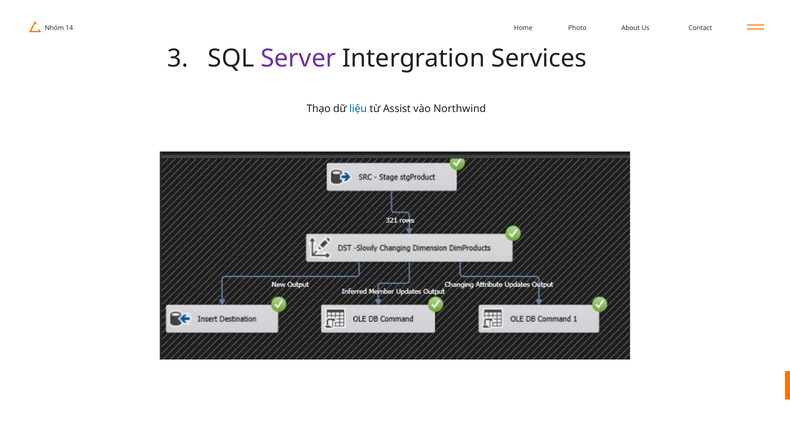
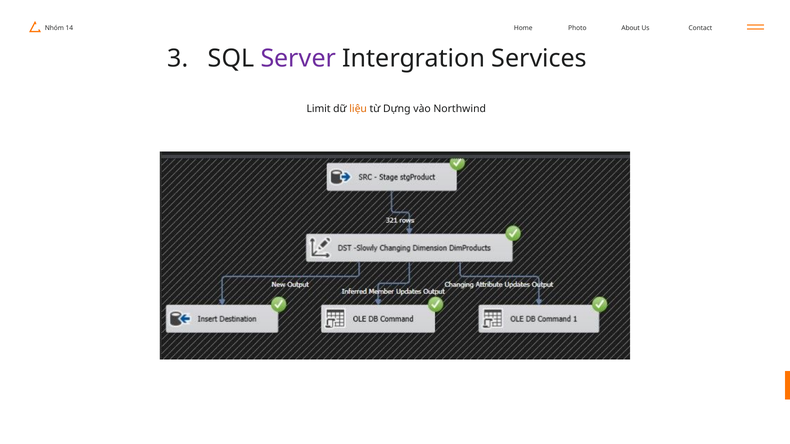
Thạo: Thạo -> Limit (319, 109)
liệu colour: blue -> orange (358, 109)
Assist: Assist -> Dựng (397, 109)
